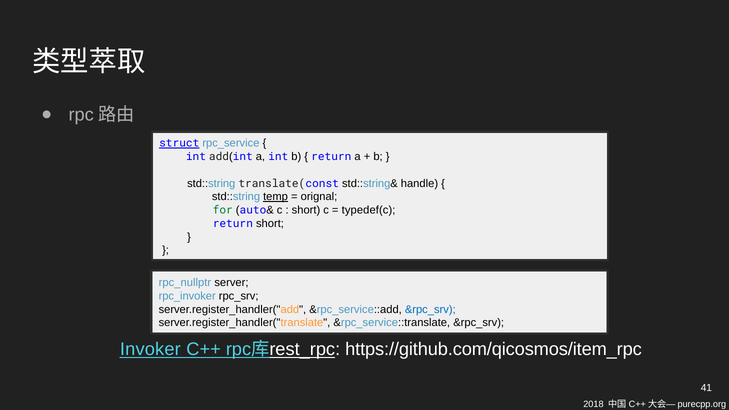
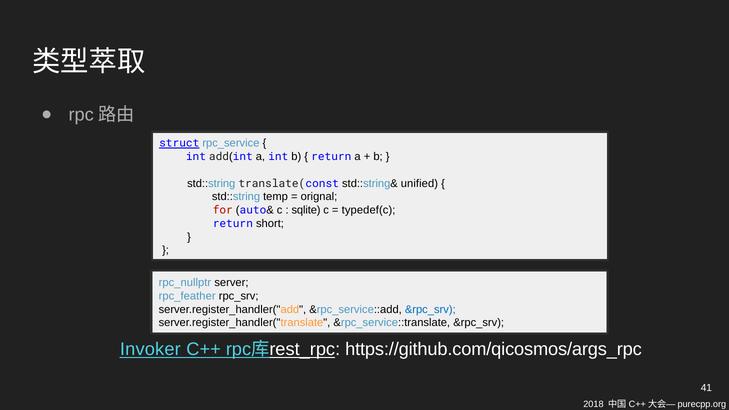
handle: handle -> unified (419, 183)
temp underline: present -> none (276, 197)
for colour: green -> red (223, 210)
short: short -> sqlite (306, 210)
rpc_invoker: rpc_invoker -> rpc_feather (187, 296)
https://github.com/qicosmos/item_rpc: https://github.com/qicosmos/item_rpc -> https://github.com/qicosmos/args_rpc (494, 349)
